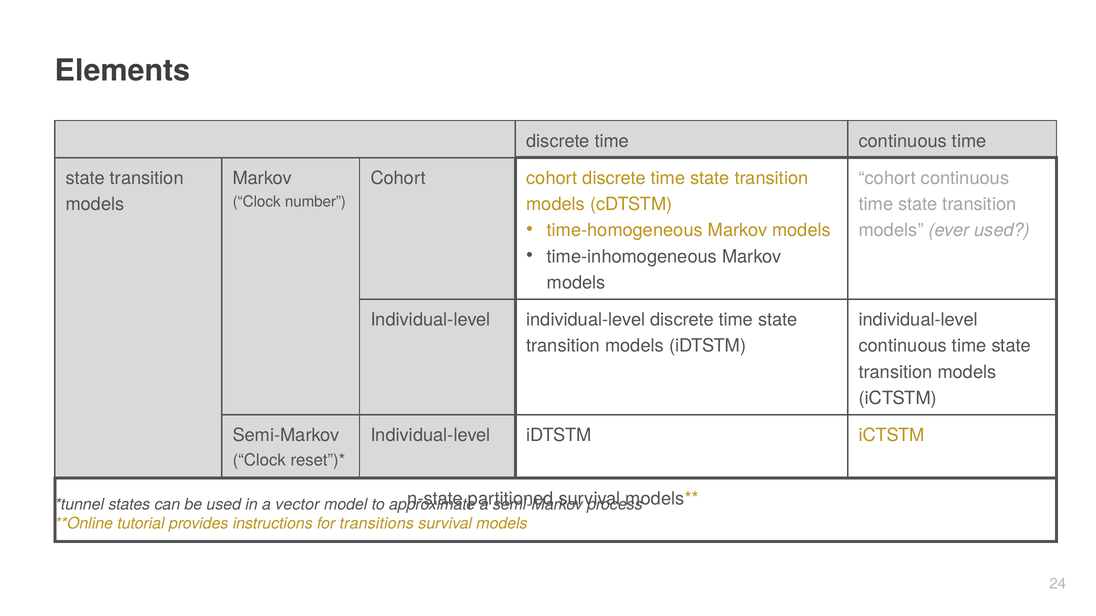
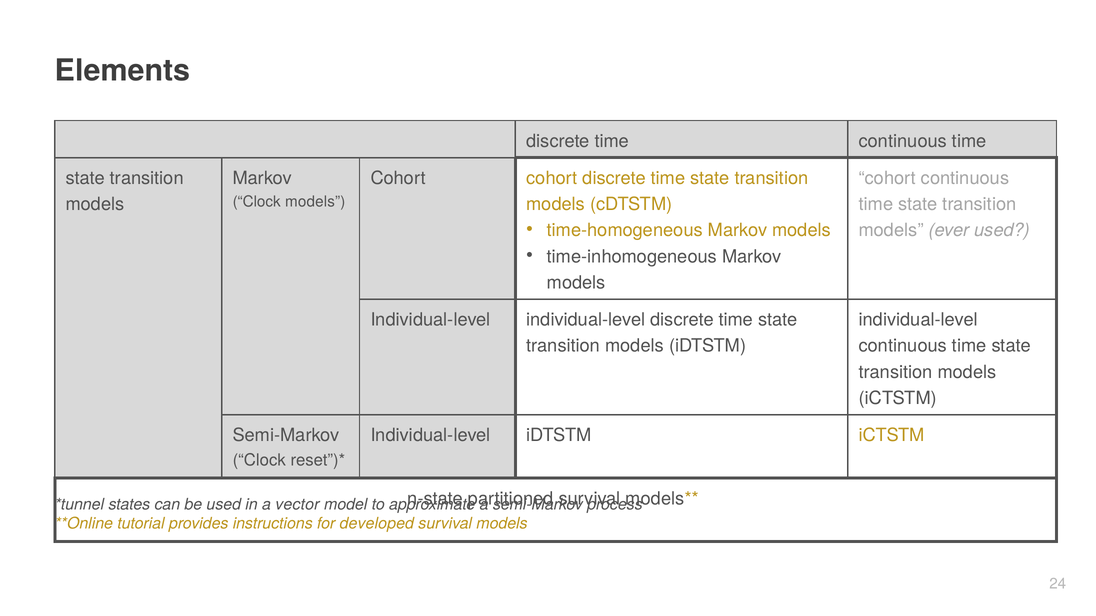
Clock number: number -> models (315, 202)
transitions: transitions -> developed (377, 524)
